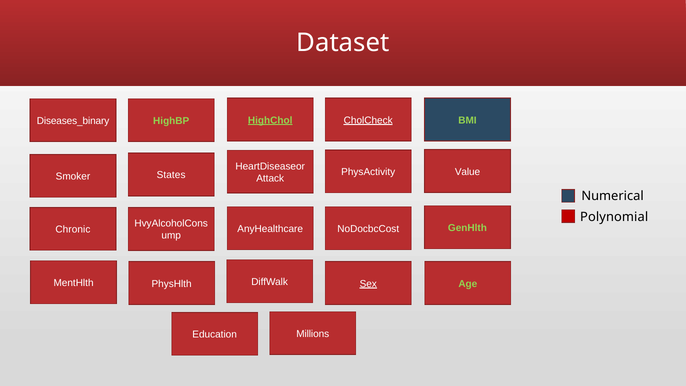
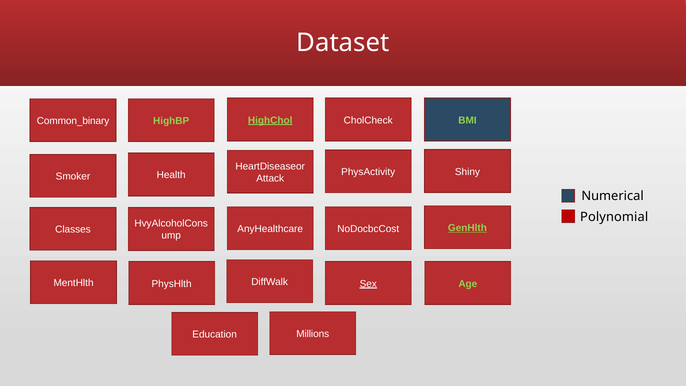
CholCheck underline: present -> none (368, 120)
Diseases_binary: Diseases_binary -> Common_binary (73, 121)
Value: Value -> Shiny (467, 172)
States: States -> Health (171, 175)
GenHlth underline: none -> present (467, 228)
Chronic: Chronic -> Classes (73, 229)
